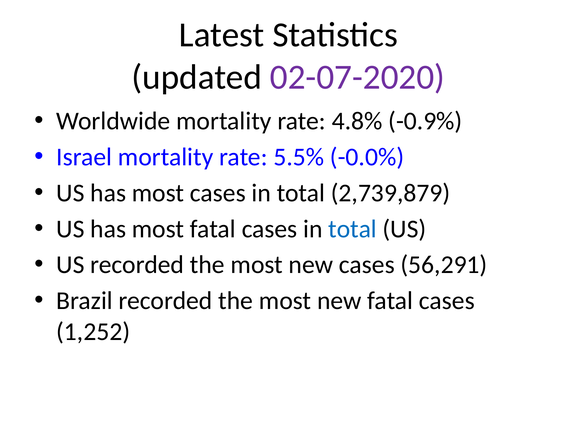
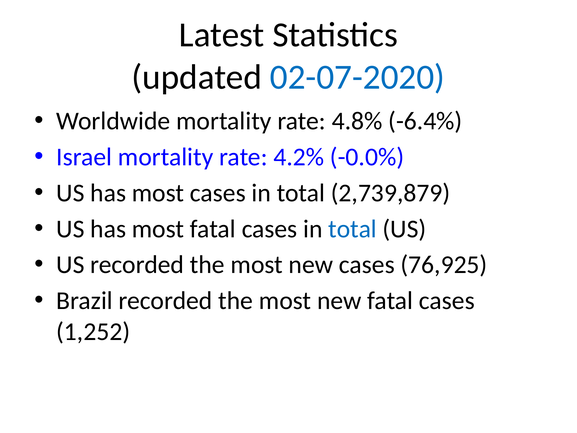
02-07-2020 colour: purple -> blue (357, 77)
-0.9%: -0.9% -> -6.4% (425, 121)
5.5%: 5.5% -> 4.2% (299, 157)
56,291: 56,291 -> 76,925 (444, 265)
